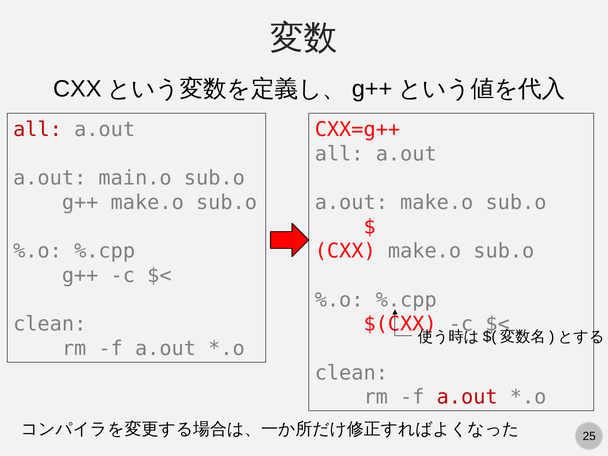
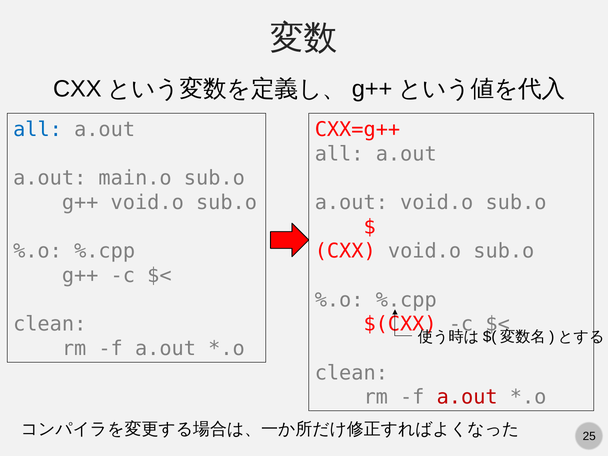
all colour: red -> blue (38, 130)
g++ make.o: make.o -> void.o (147, 203)
a.out make.o: make.o -> void.o (437, 203)
make.o: make.o -> void.o (425, 251)
